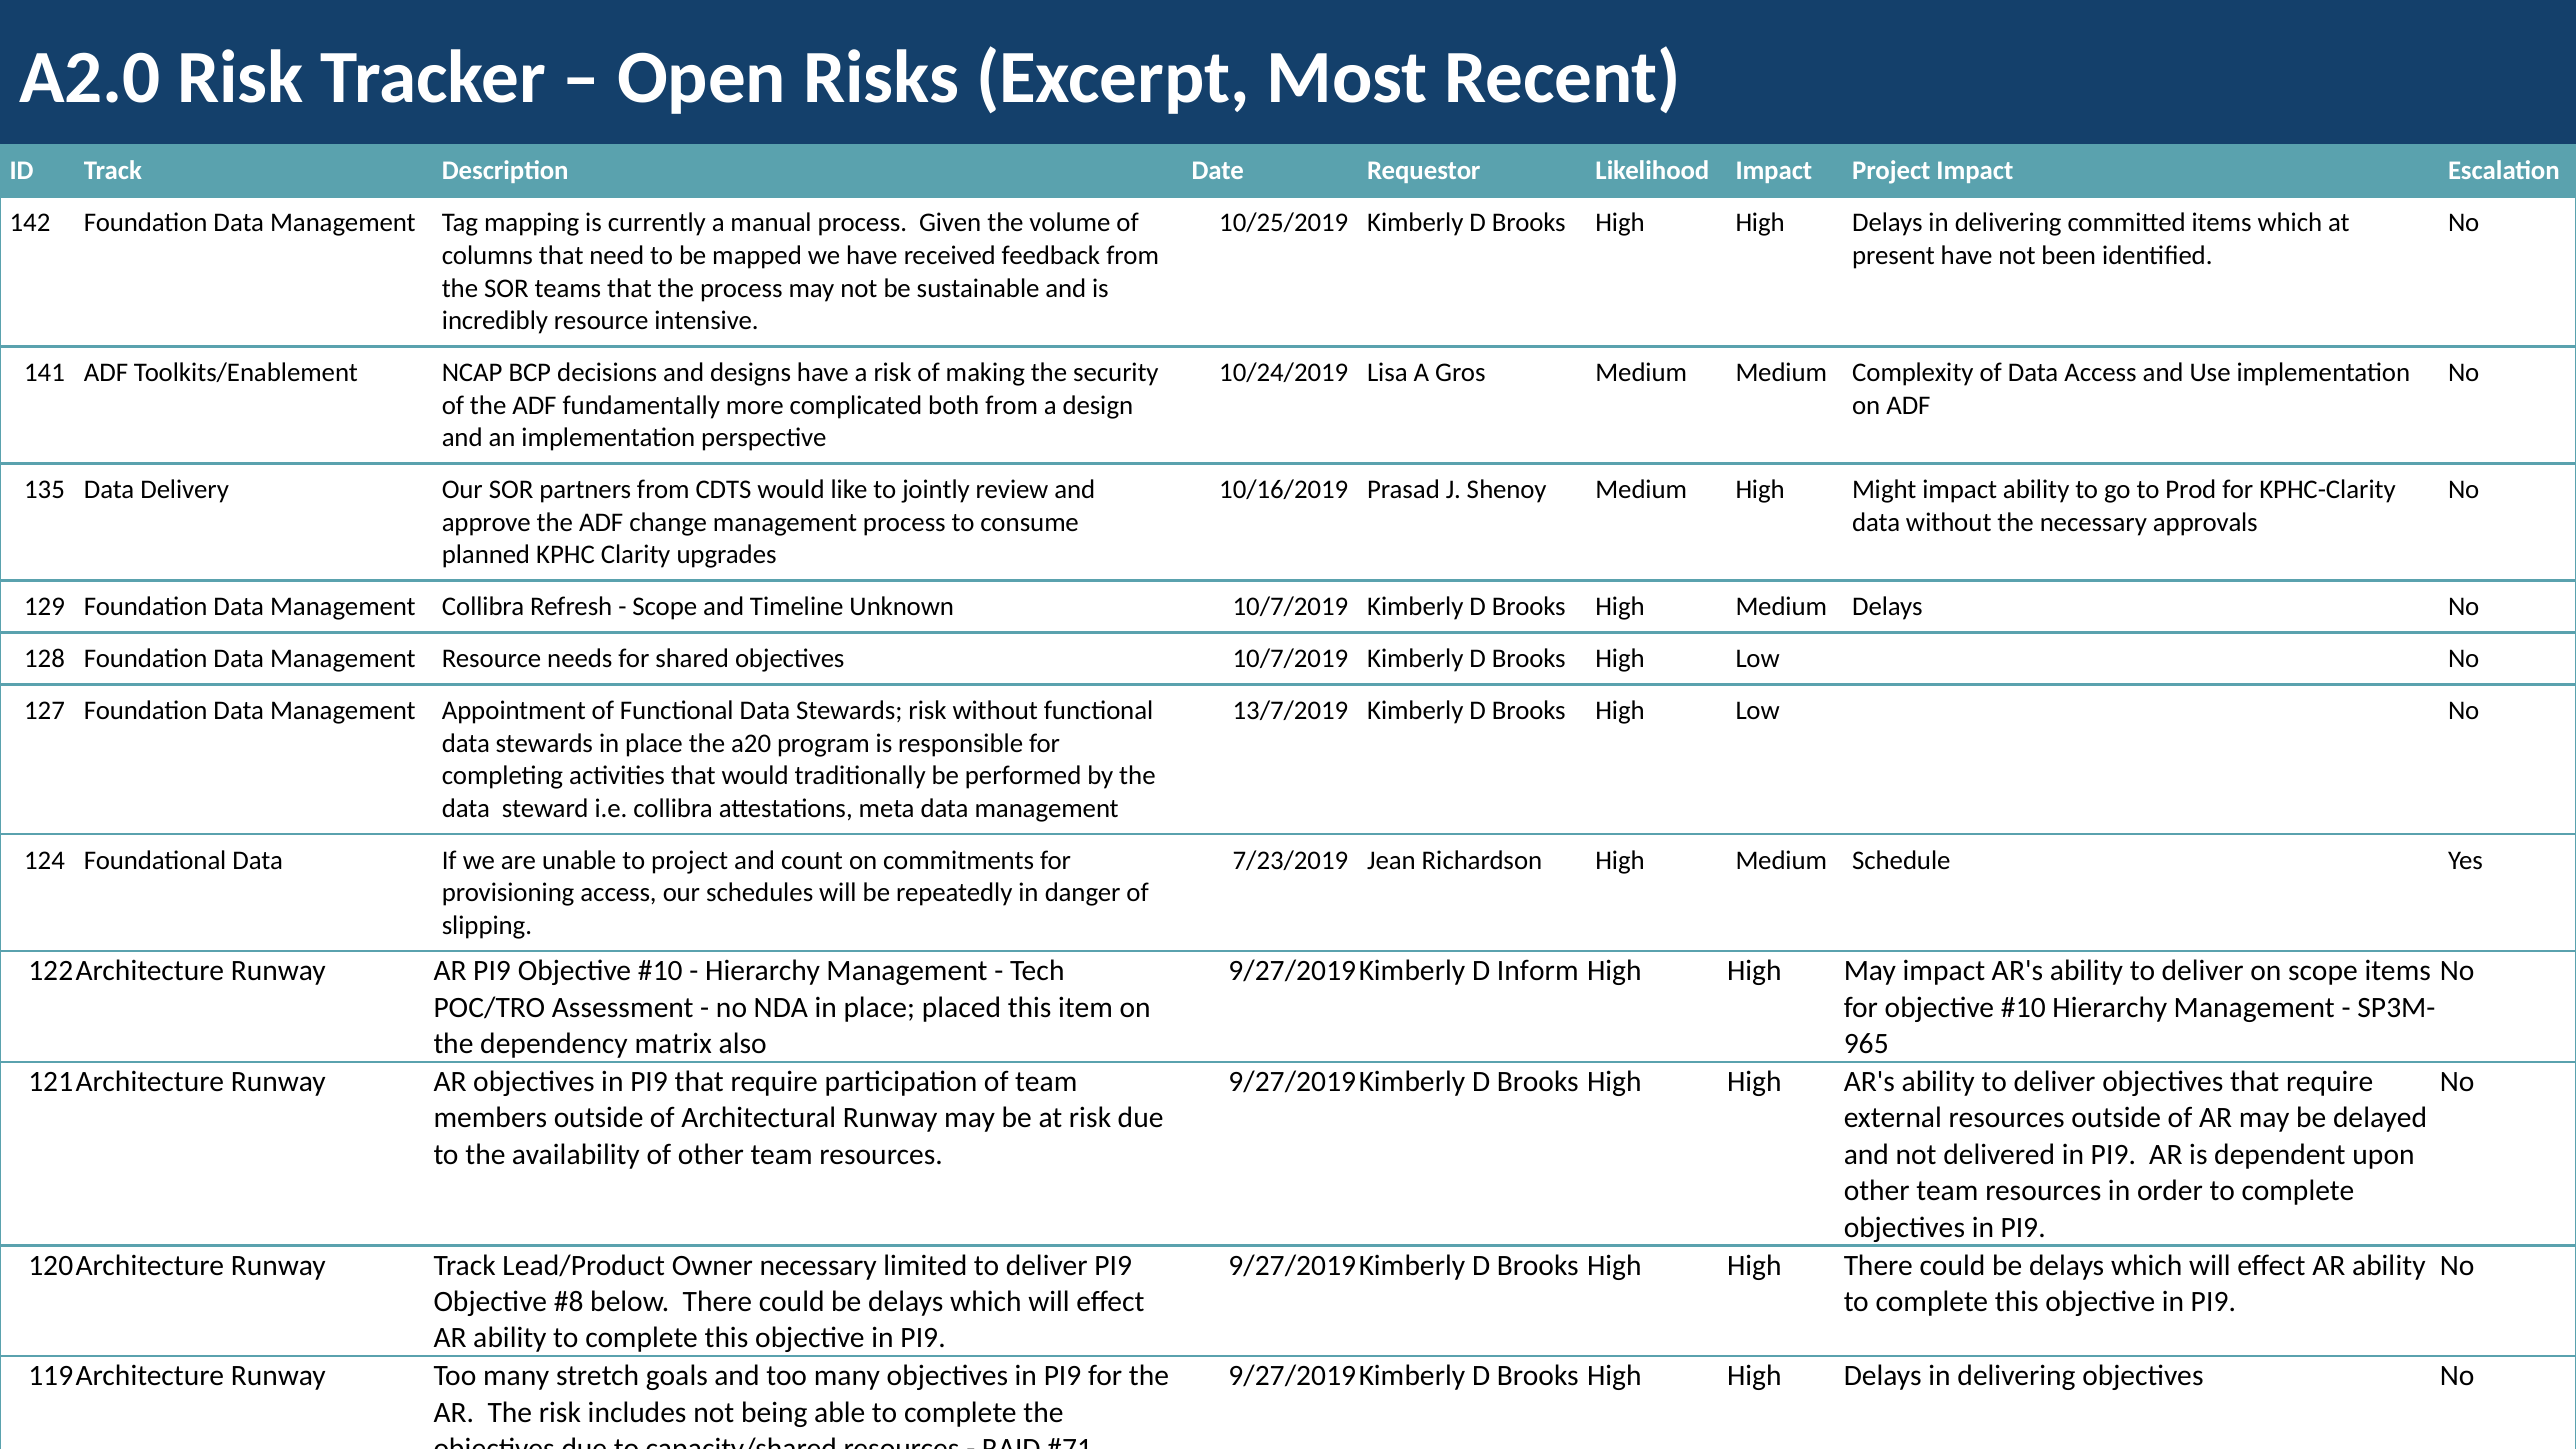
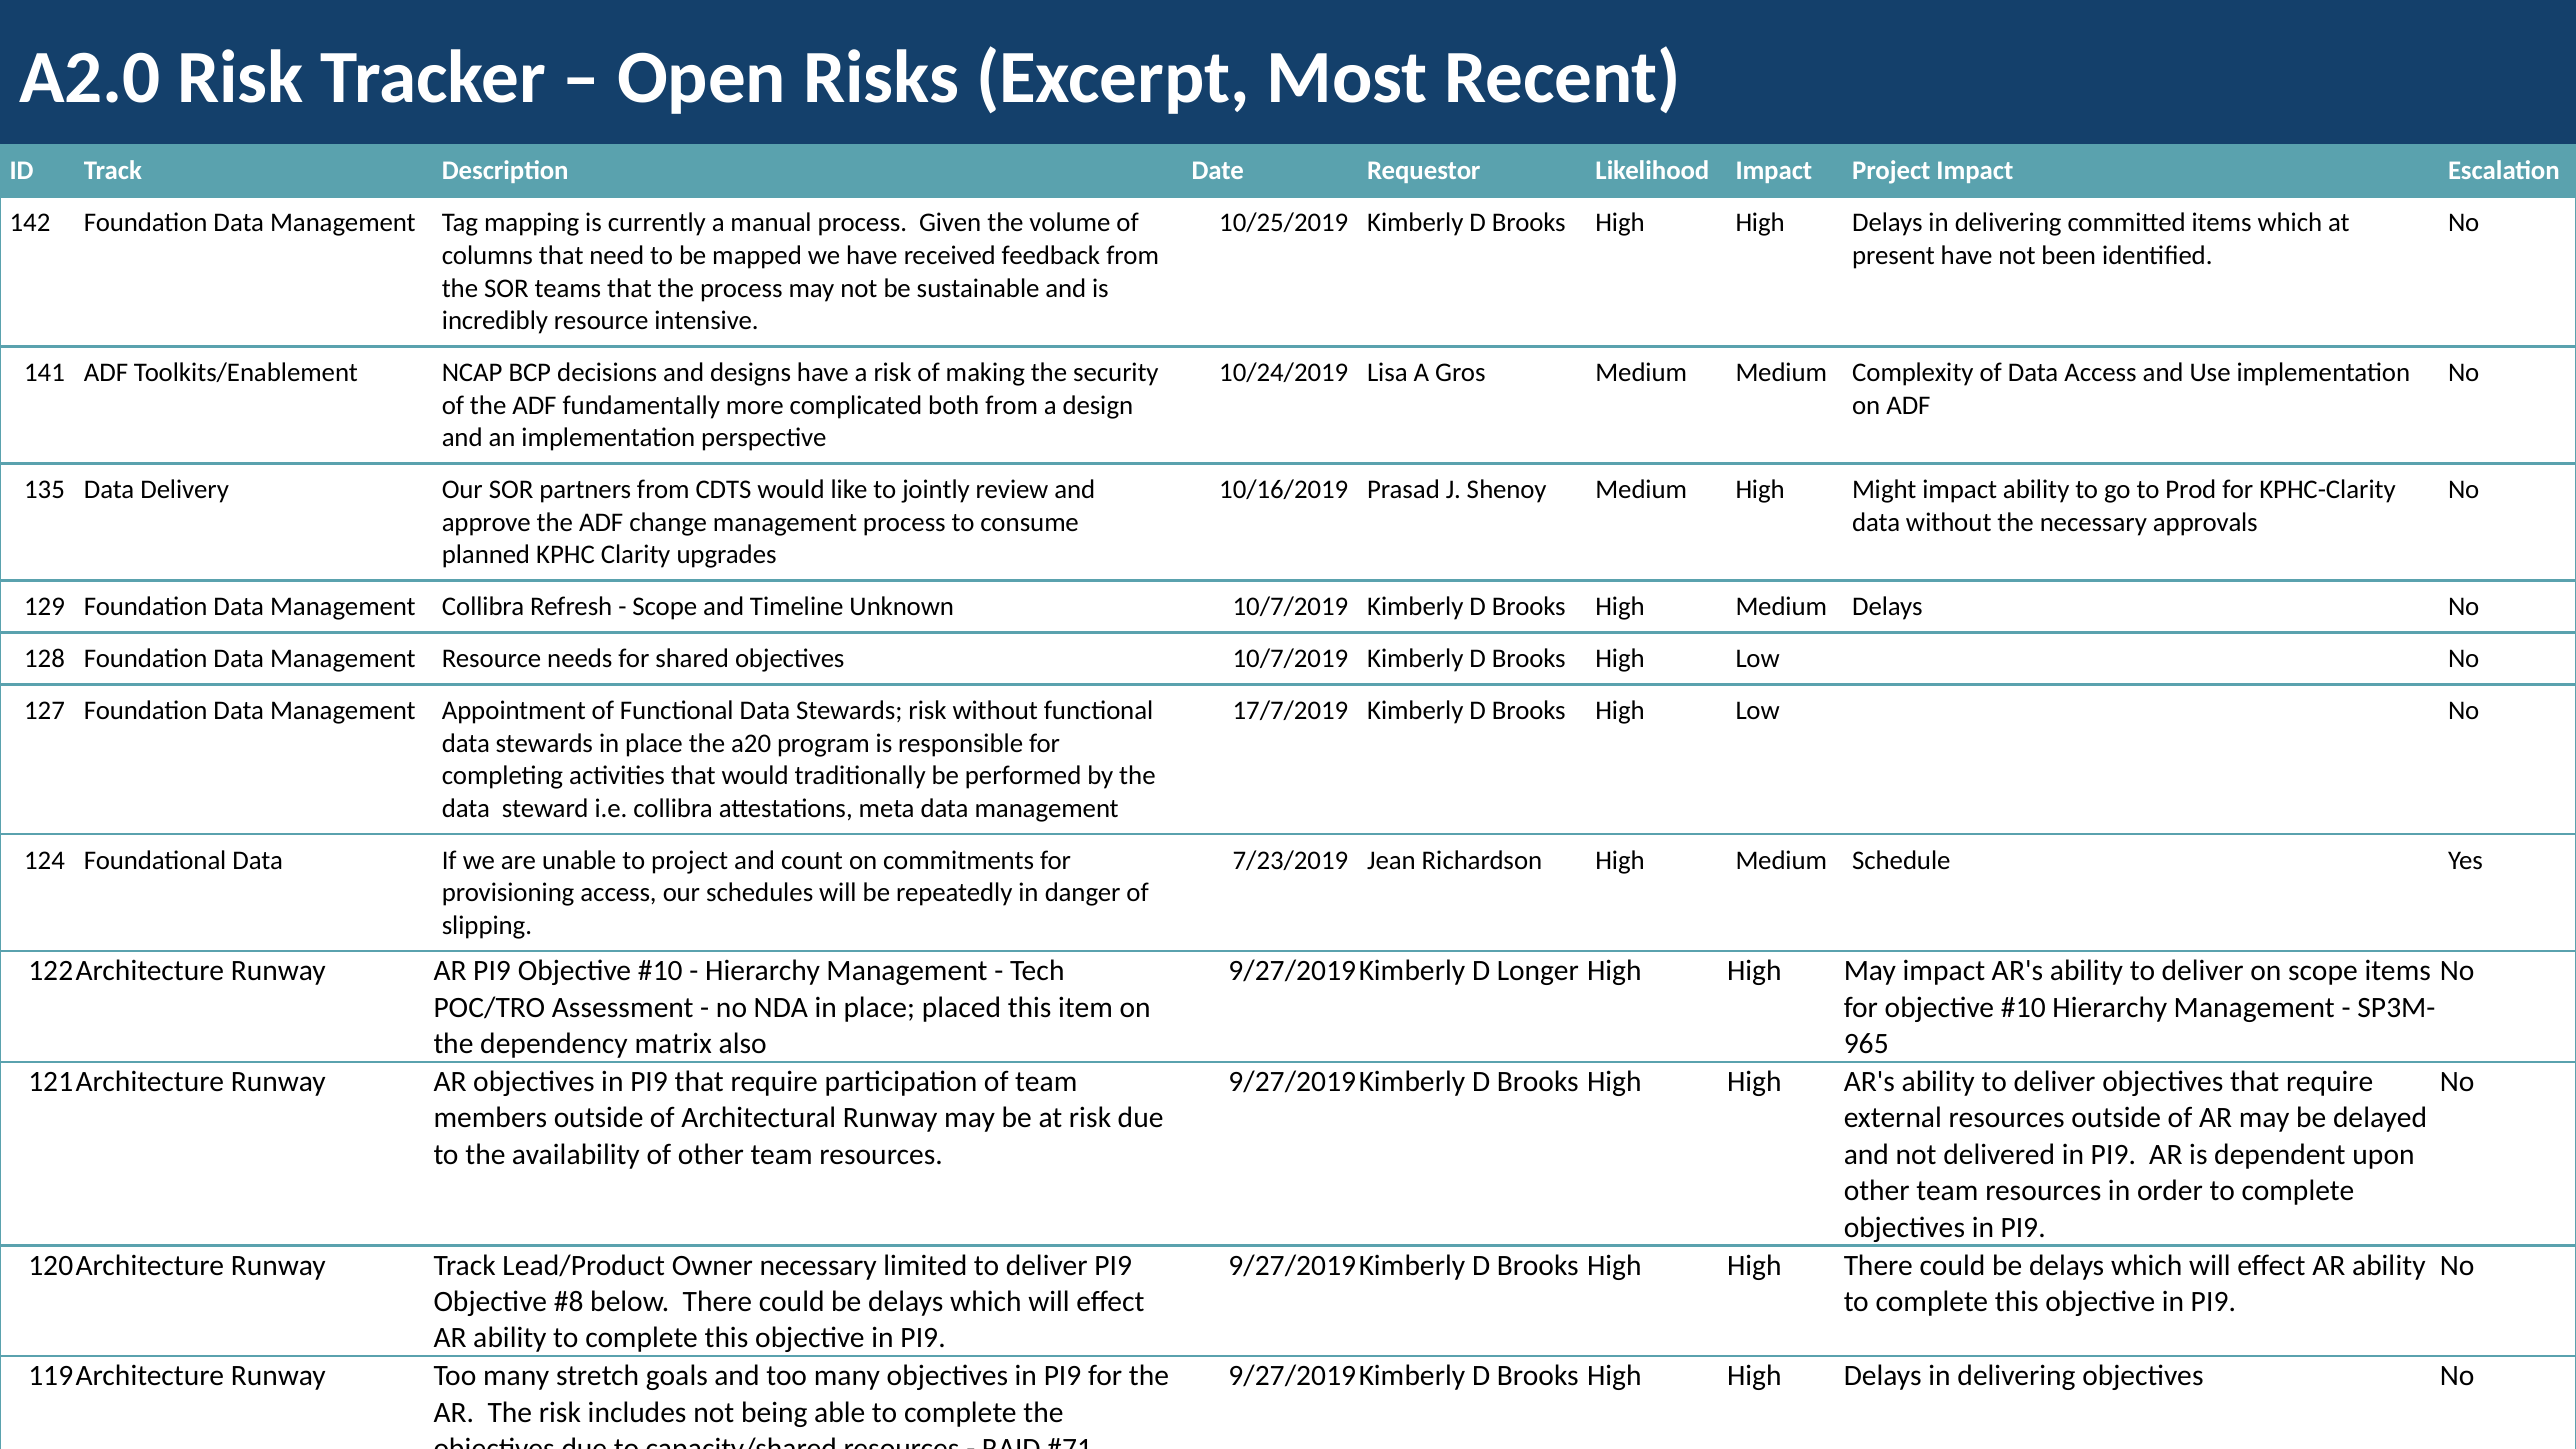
13/7/2019: 13/7/2019 -> 17/7/2019 (1290, 711)
Inform: Inform -> Longer (1538, 971)
